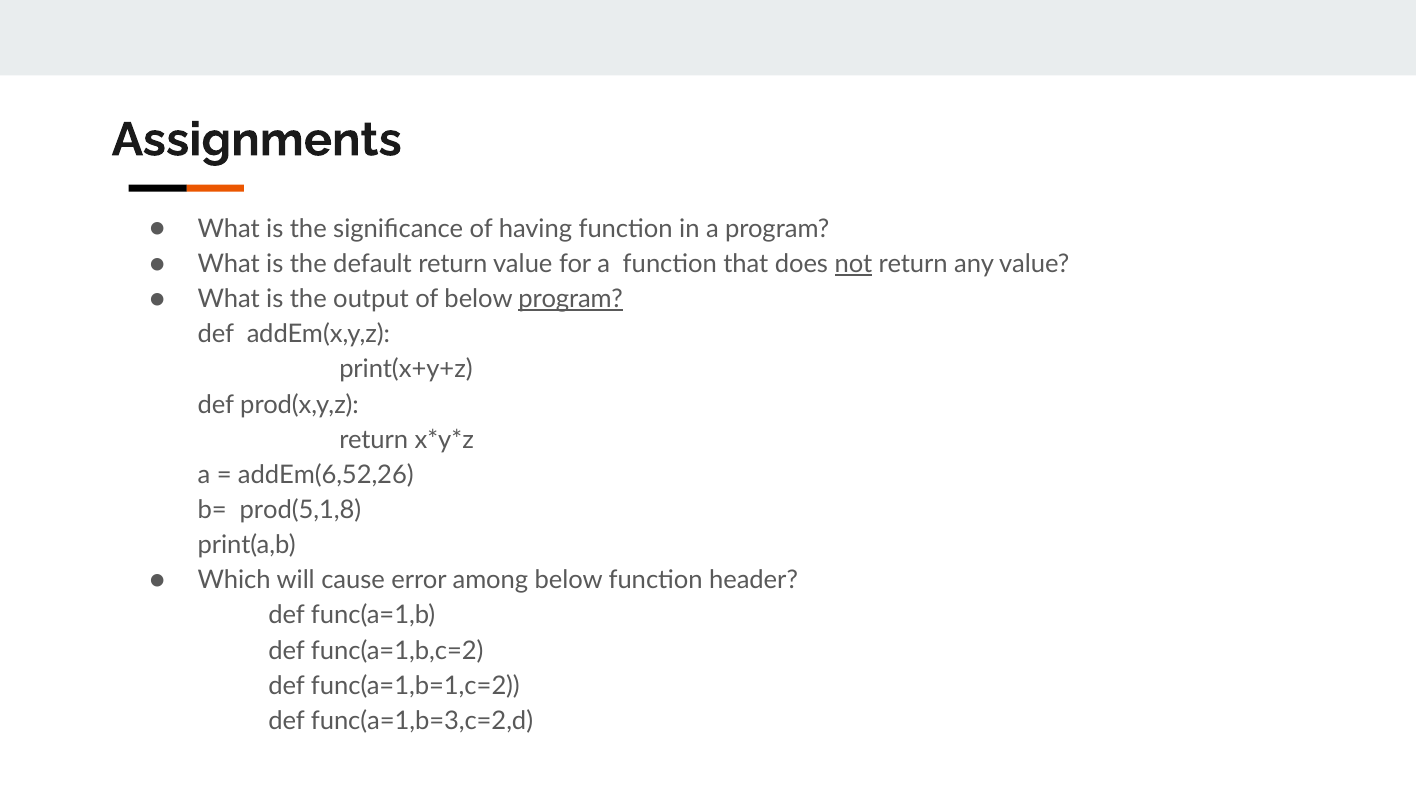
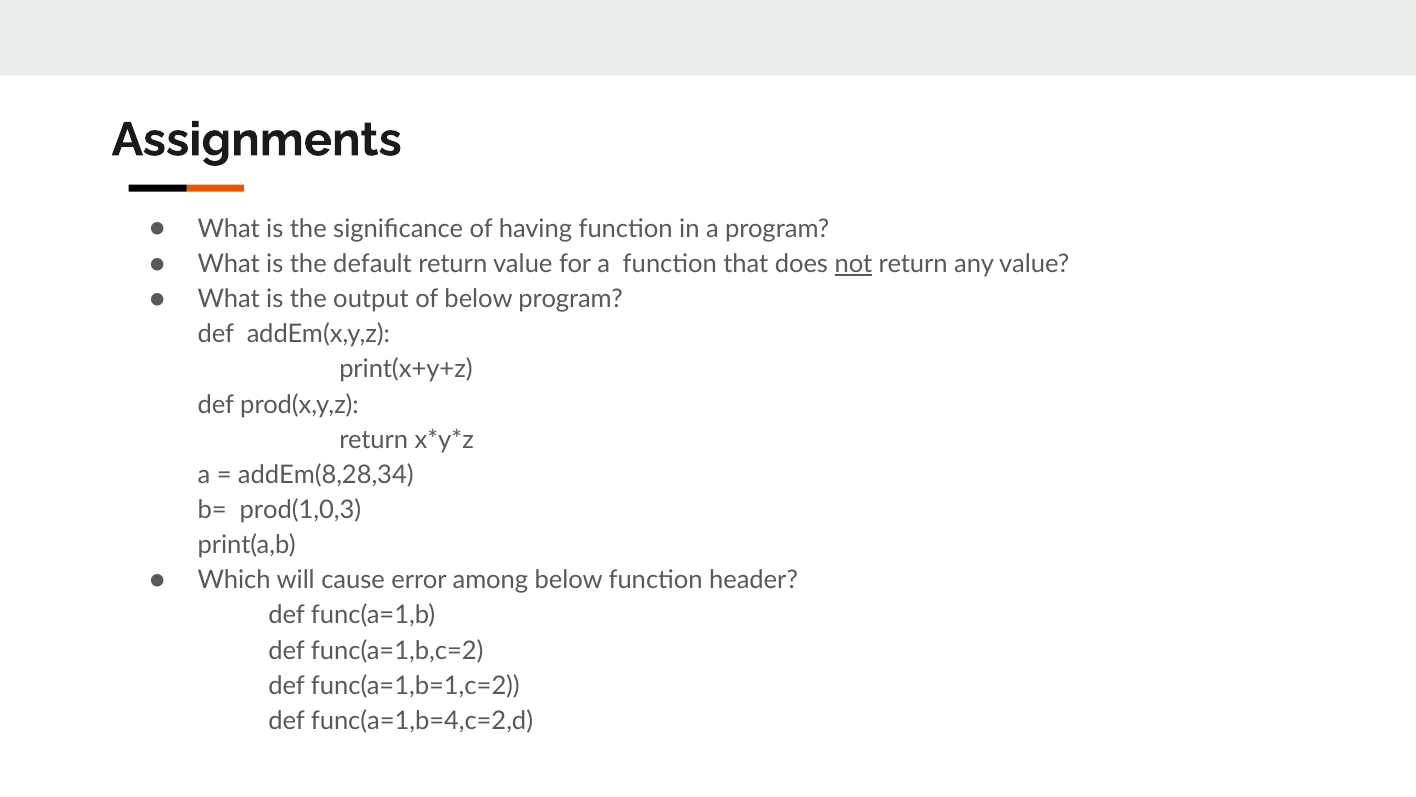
program underline: present -> none (571, 299)
addEm(6,52,26: addEm(6,52,26 -> addEm(8,28,34 (326, 475)
prod(5,1,8: prod(5,1,8 -> prod(1,0,3 (300, 510)
func(a=1,b=3,c=2,d: func(a=1,b=3,c=2,d -> func(a=1,b=4,c=2,d (422, 720)
